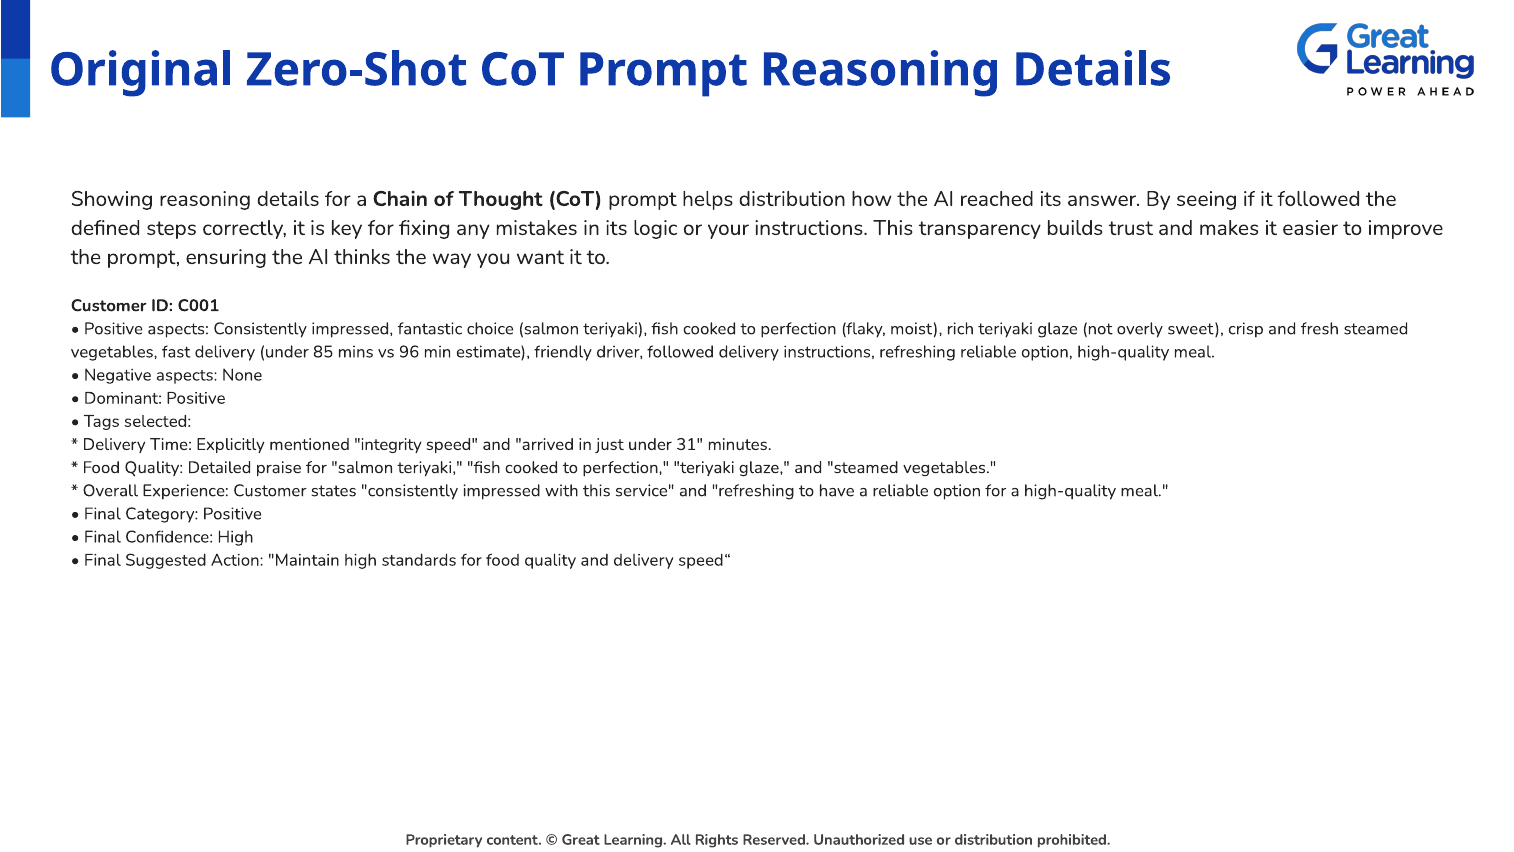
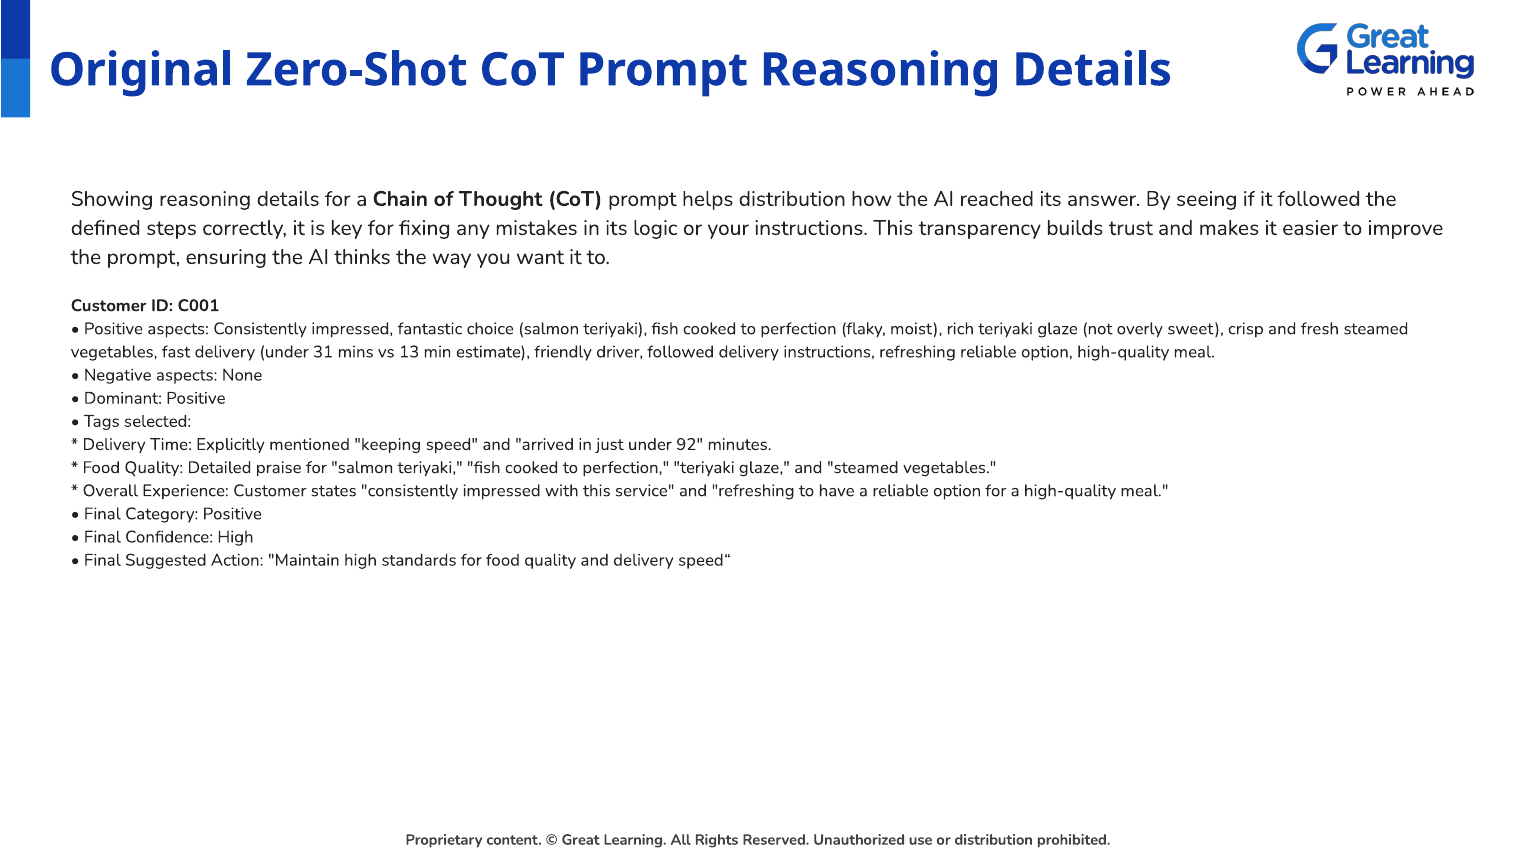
85: 85 -> 31 (323, 352)
96: 96 -> 13 (409, 352)
integrity: integrity -> keeping (388, 444)
31: 31 -> 92 (690, 444)
